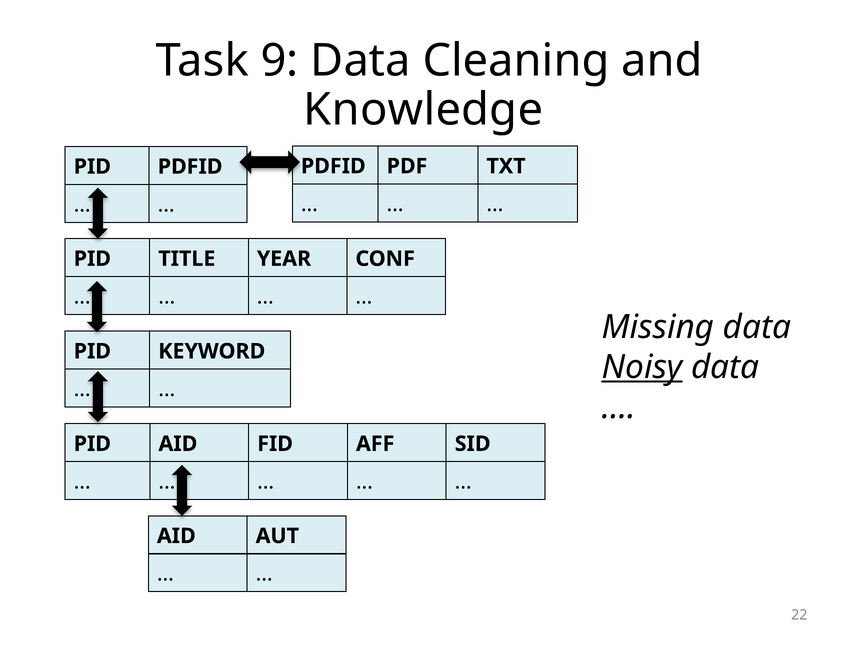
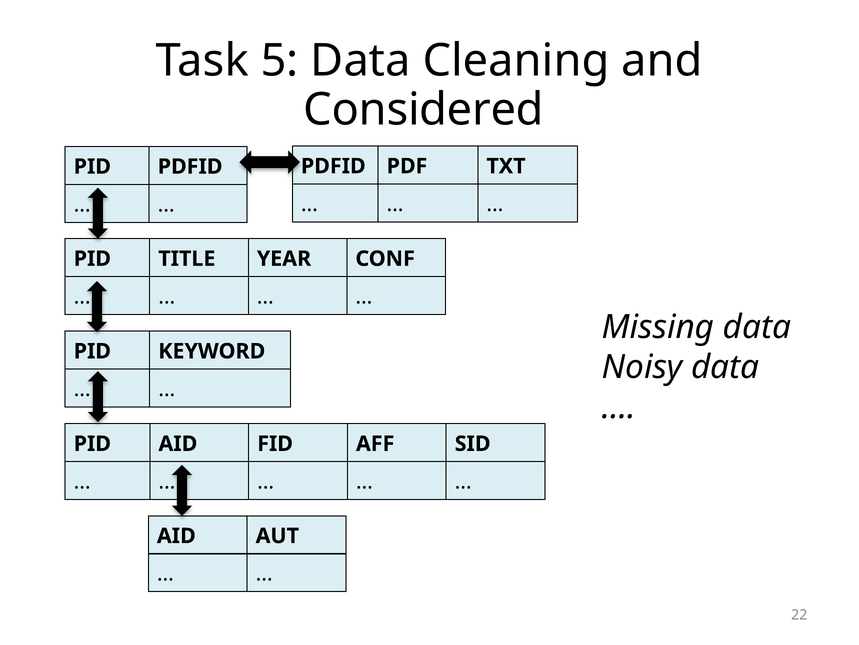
9: 9 -> 5 (280, 61)
Knowledge: Knowledge -> Considered (424, 110)
Noisy underline: present -> none (642, 367)
